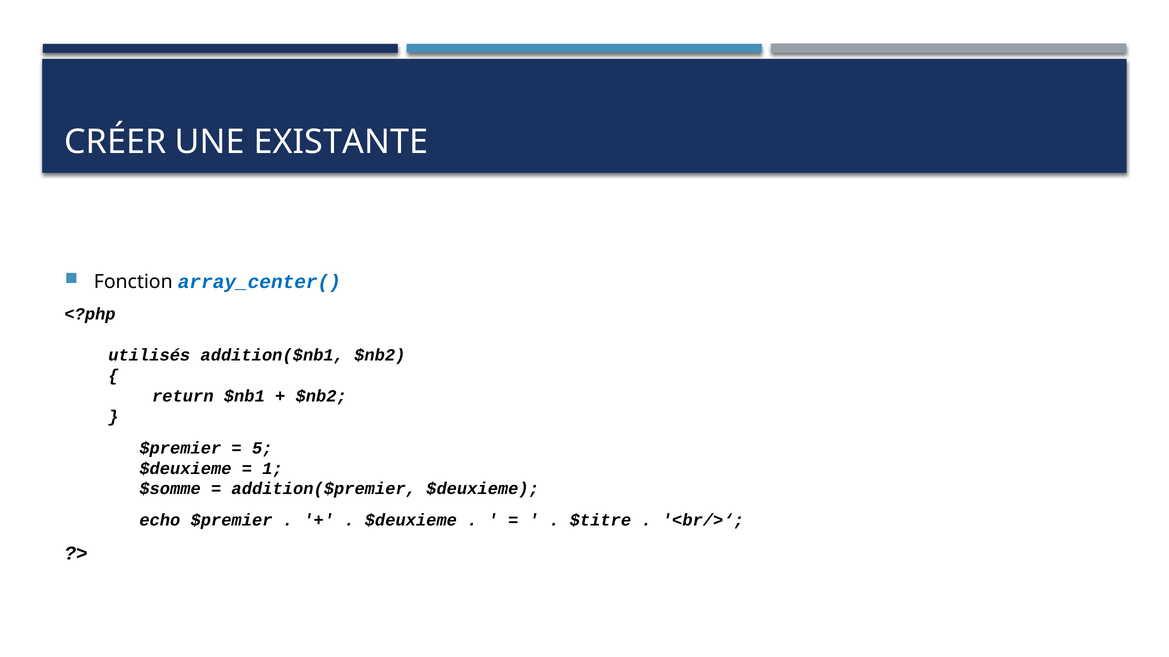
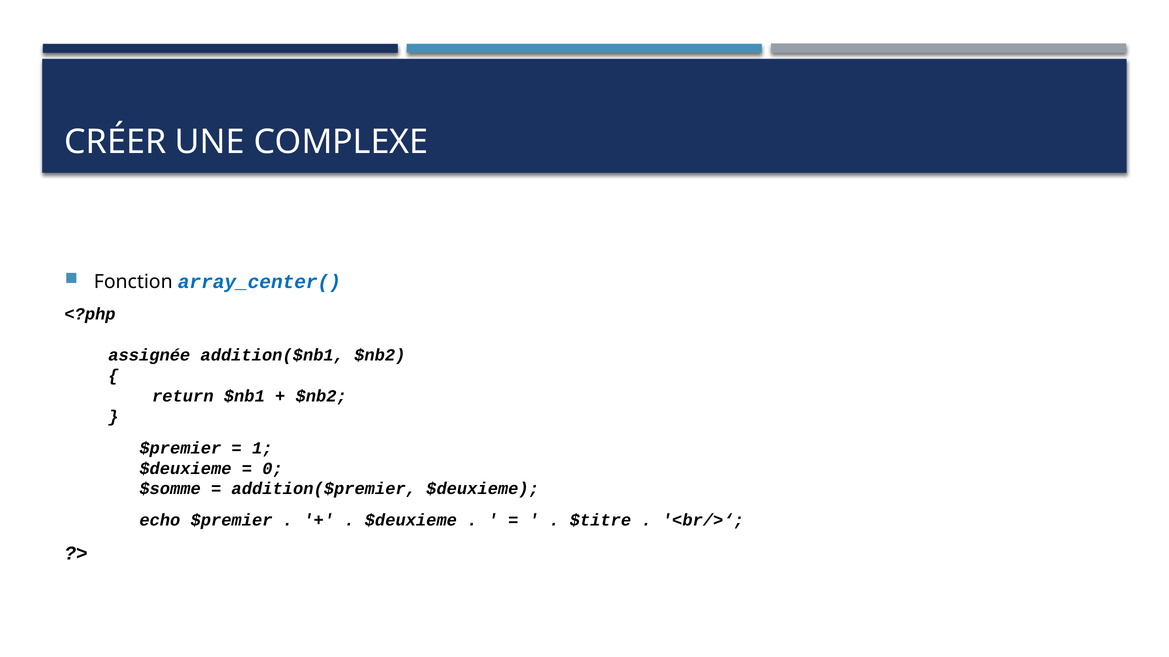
EXISTANTE: EXISTANTE -> COMPLEXE (341, 142)
utilisés: utilisés -> assignée (149, 356)
5: 5 -> 1 (262, 448)
1: 1 -> 0 (273, 469)
